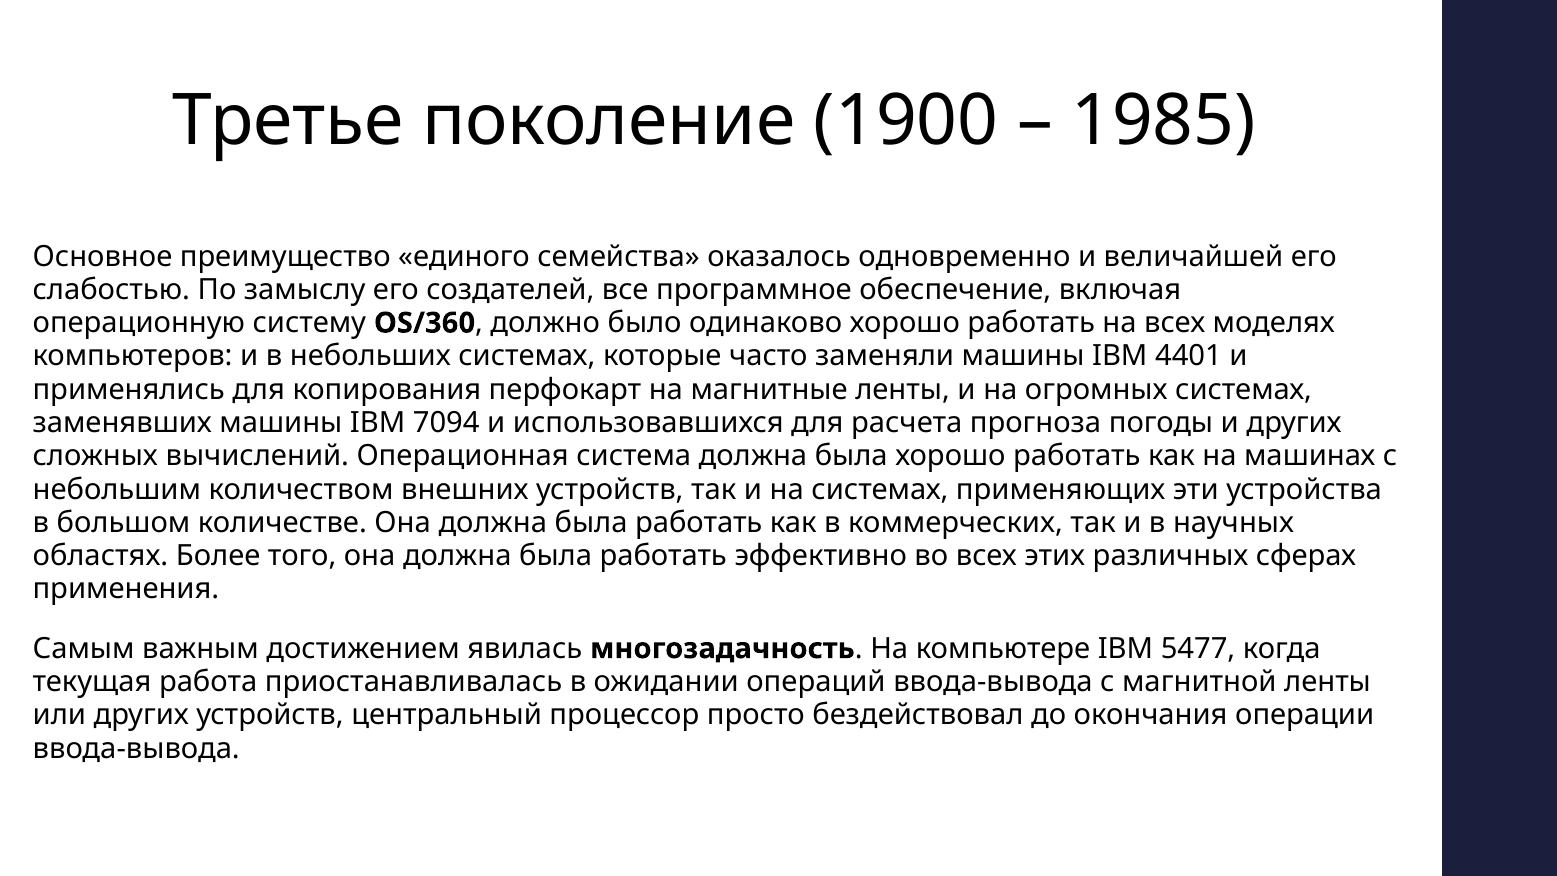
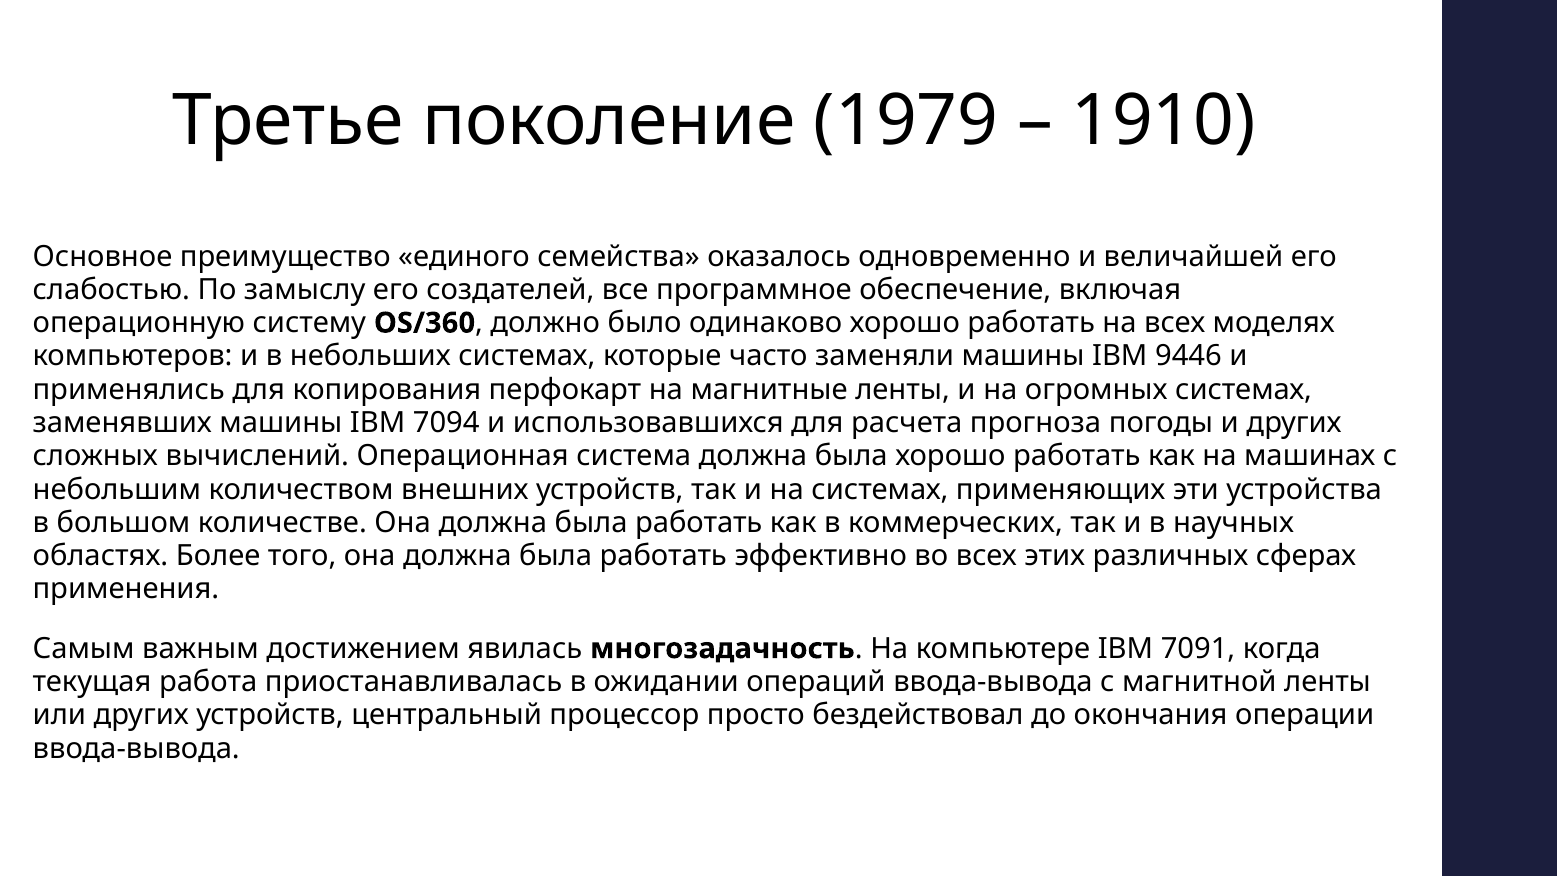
1900: 1900 -> 1979 (906, 121)
1985: 1985 -> 1910 (1164, 121)
4401: 4401 -> 9446 (1188, 356)
5477: 5477 -> 7091 (1198, 648)
